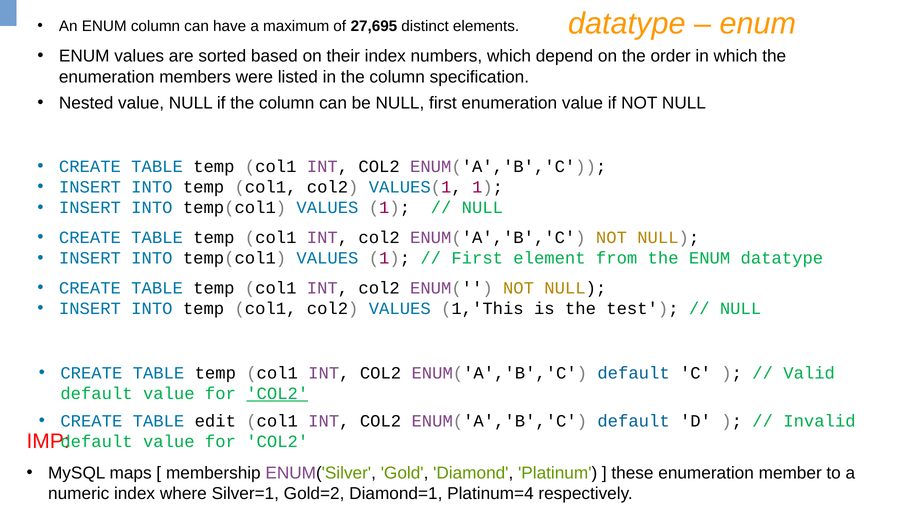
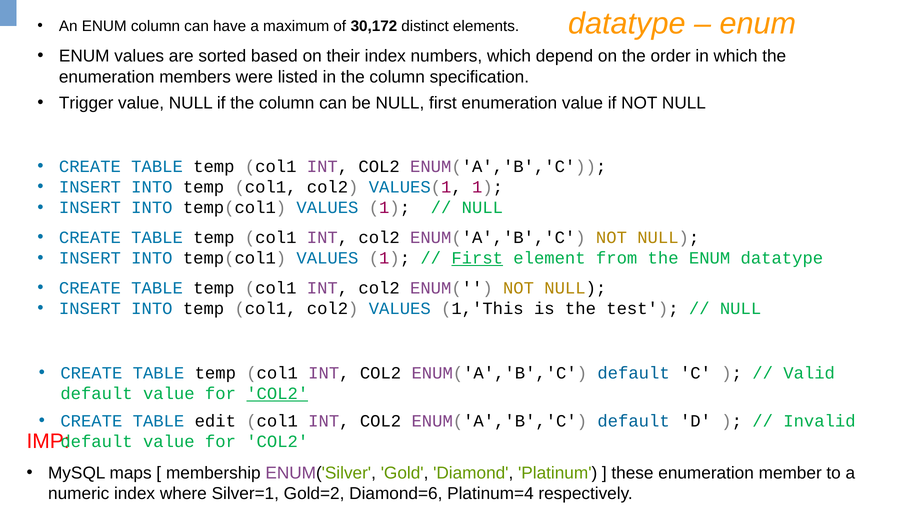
27,695: 27,695 -> 30,172 (374, 26)
Nested: Nested -> Trigger (86, 103)
First underline: none -> present (477, 258)
Diamond=1: Diamond=1 -> Diamond=6 (396, 494)
